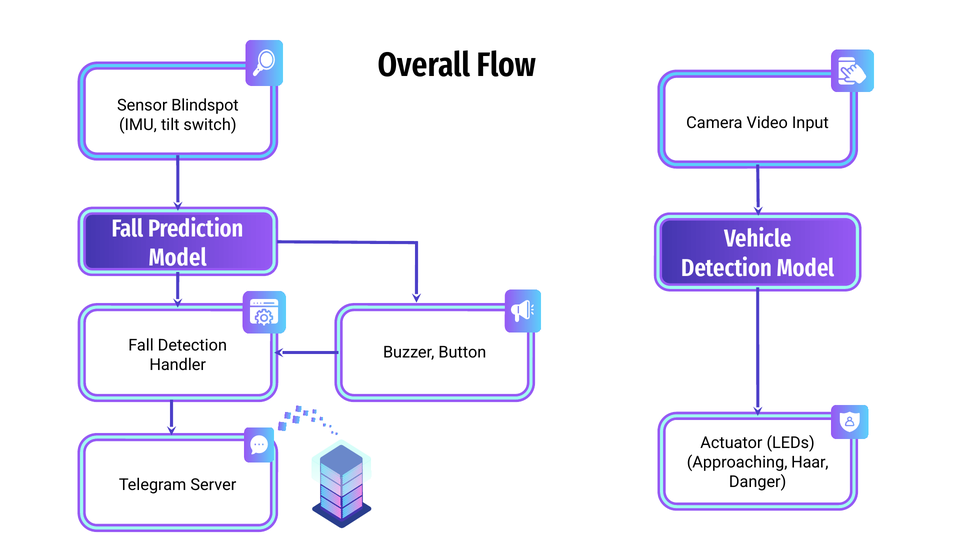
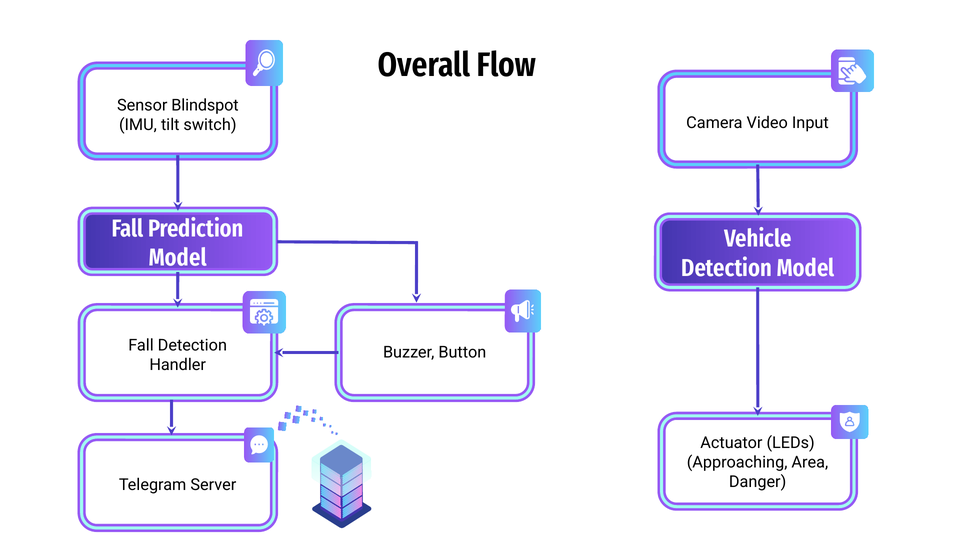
Haar: Haar -> Area (810, 462)
